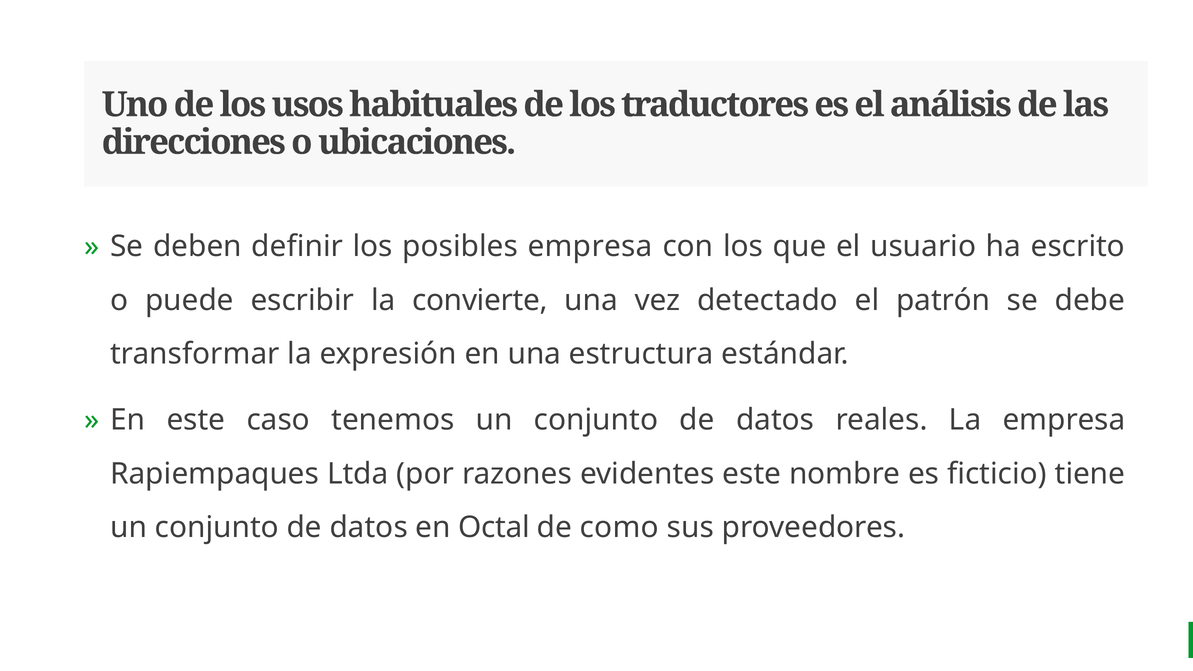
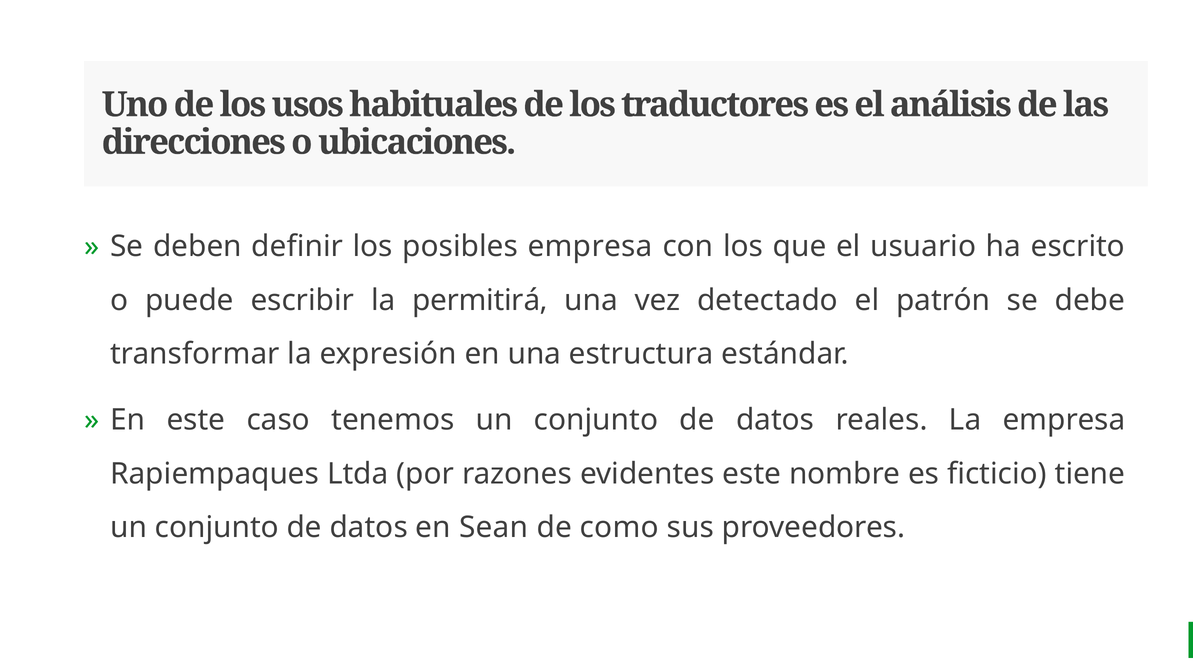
convierte: convierte -> permitirá (480, 300)
Octal: Octal -> Sean (494, 528)
